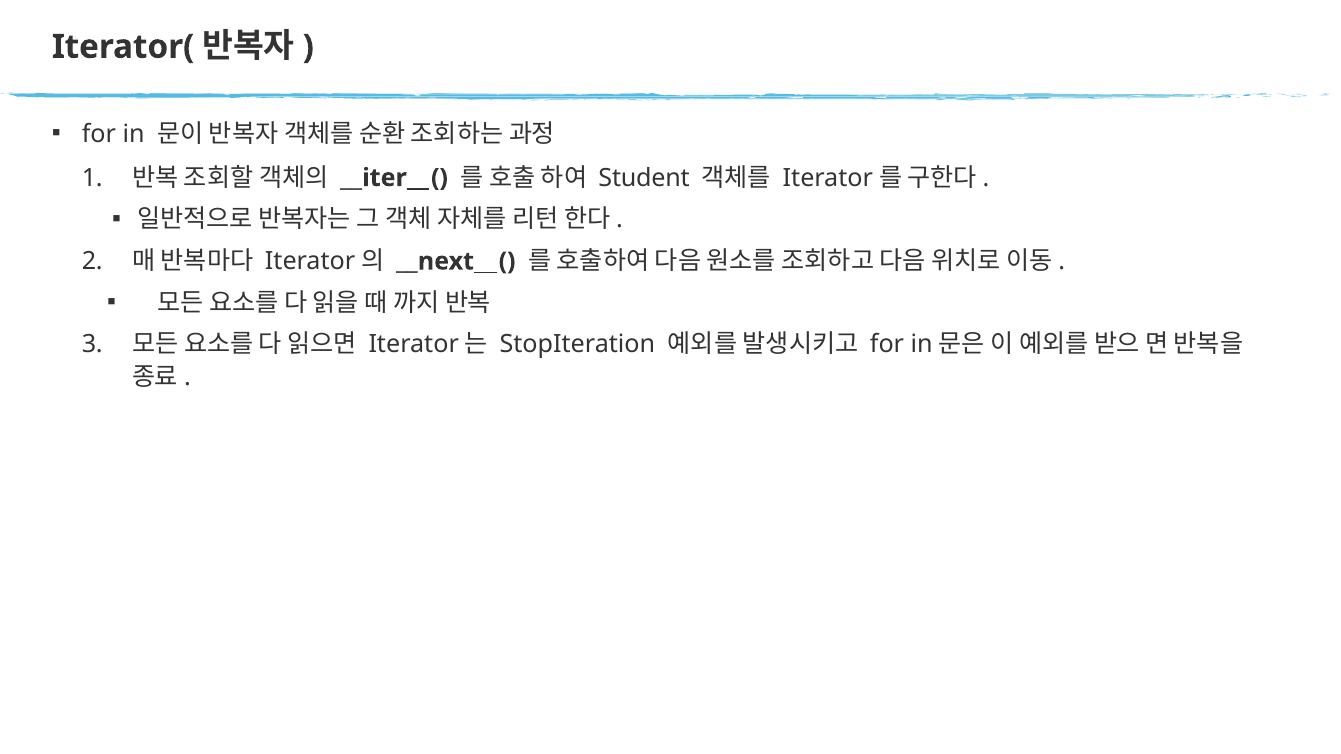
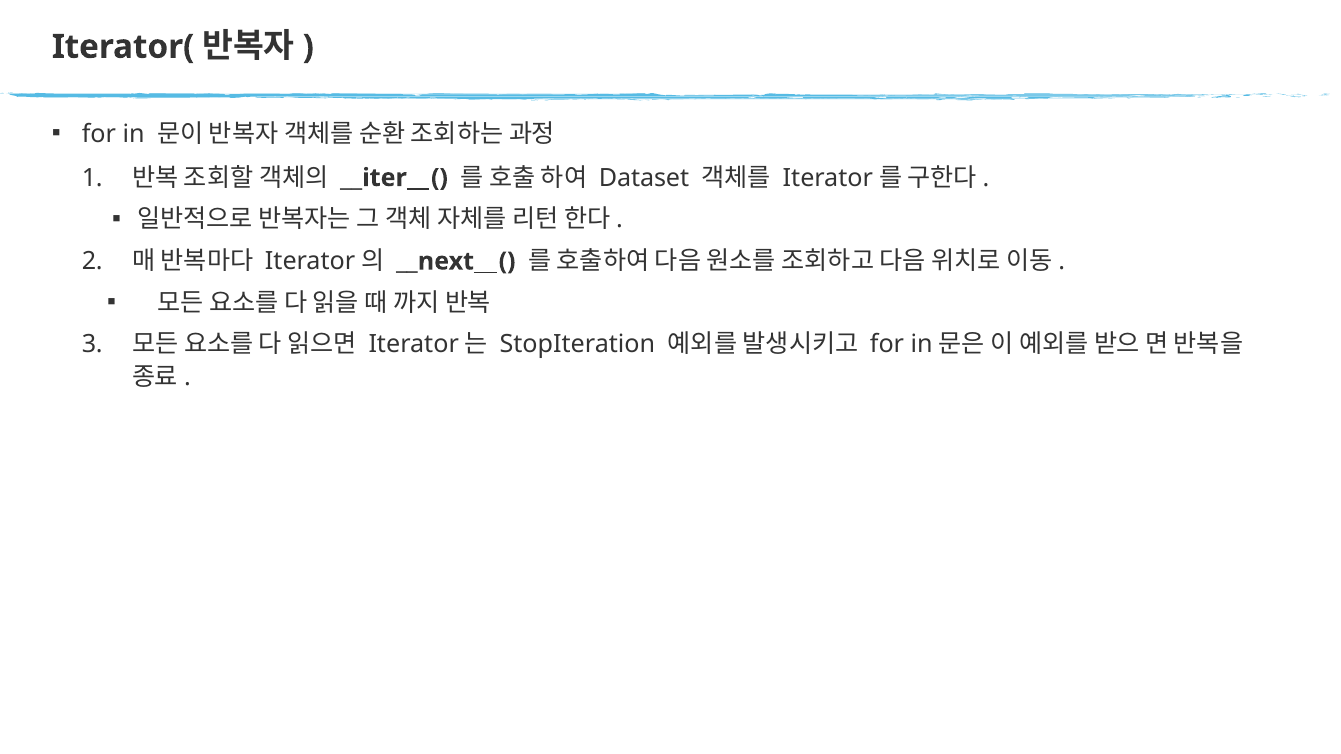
Student: Student -> Dataset (644, 178)
